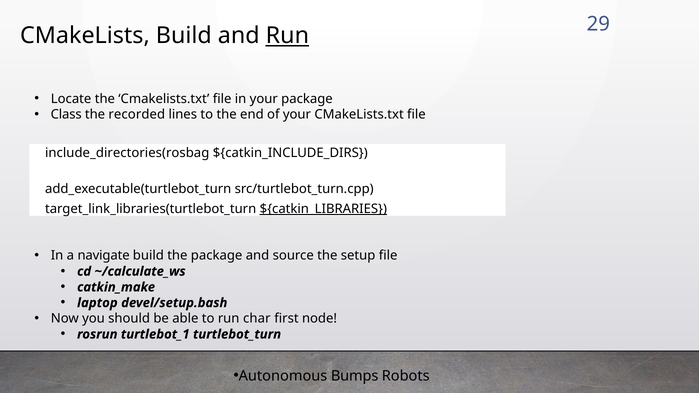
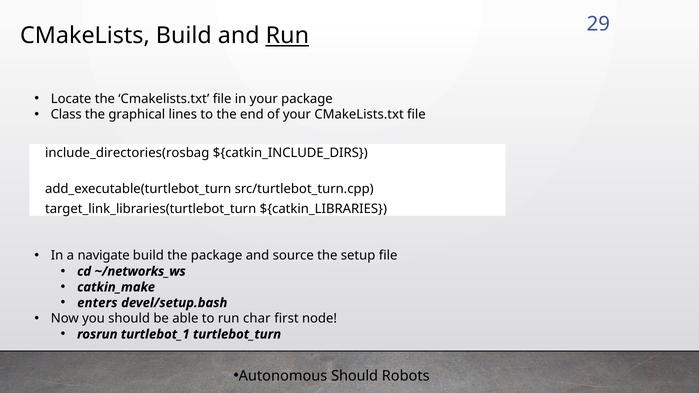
recorded: recorded -> graphical (137, 115)
${catkin_LIBRARIES underline: present -> none (323, 209)
~/calculate_ws: ~/calculate_ws -> ~/networks_ws (140, 272)
laptop: laptop -> enters (97, 303)
Autonomous Bumps: Bumps -> Should (355, 376)
